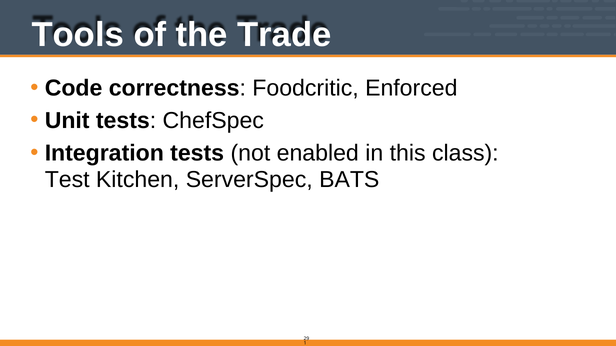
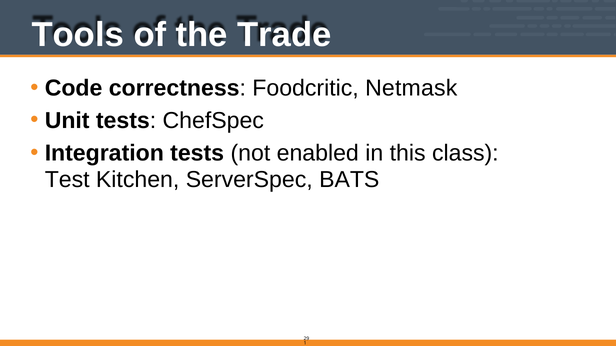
Enforced: Enforced -> Netmask (411, 88)
